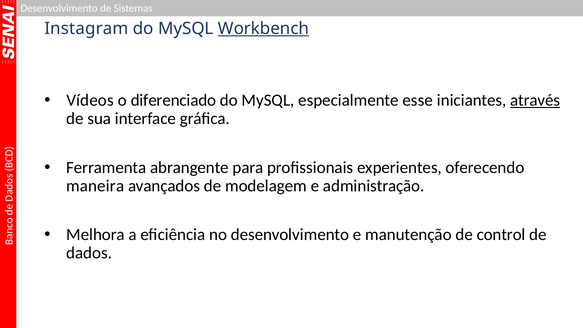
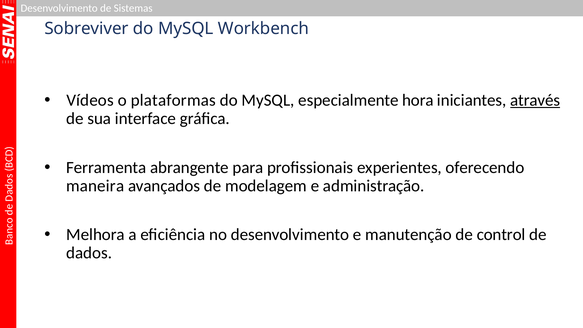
Instagram: Instagram -> Sobreviver (86, 29)
Workbench underline: present -> none (263, 29)
diferenciado: diferenciado -> plataformas (173, 100)
esse: esse -> hora (418, 100)
